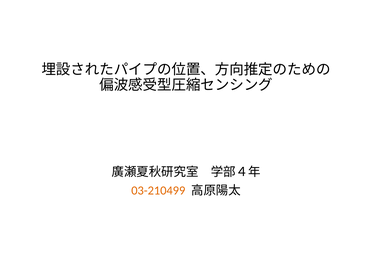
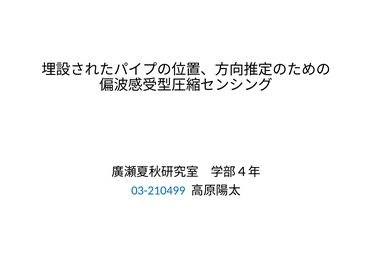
03-210499 colour: orange -> blue (158, 190)
